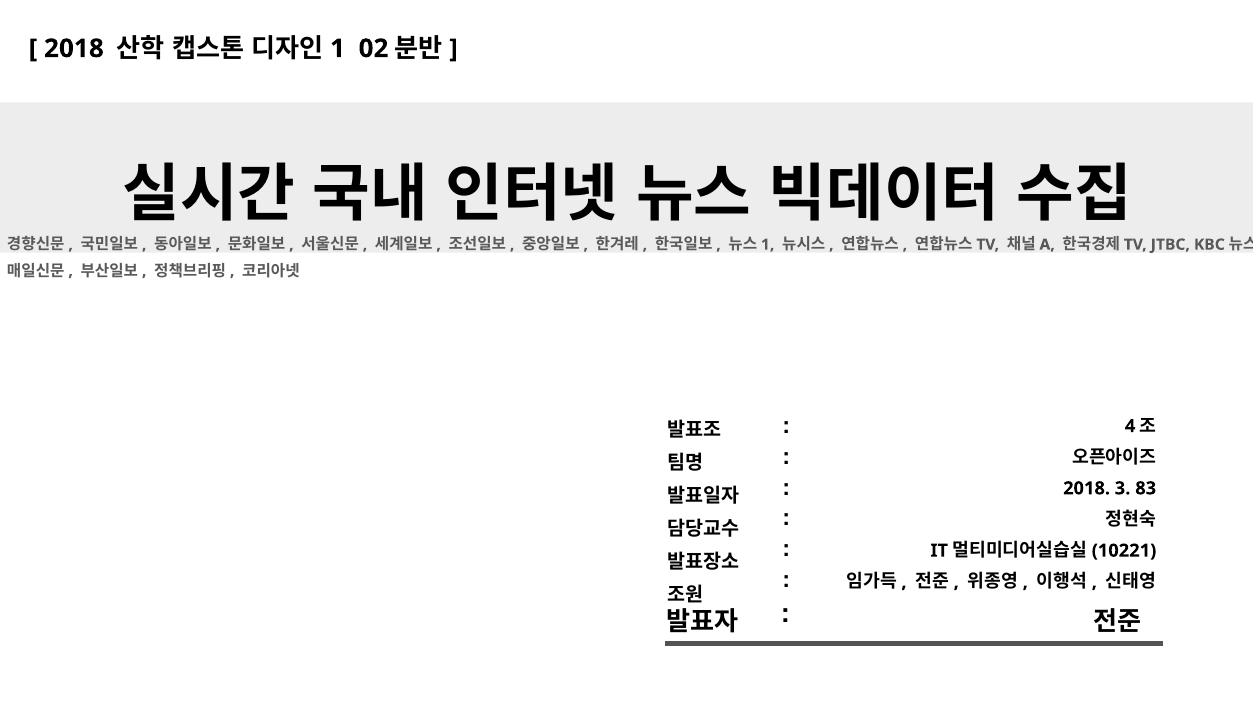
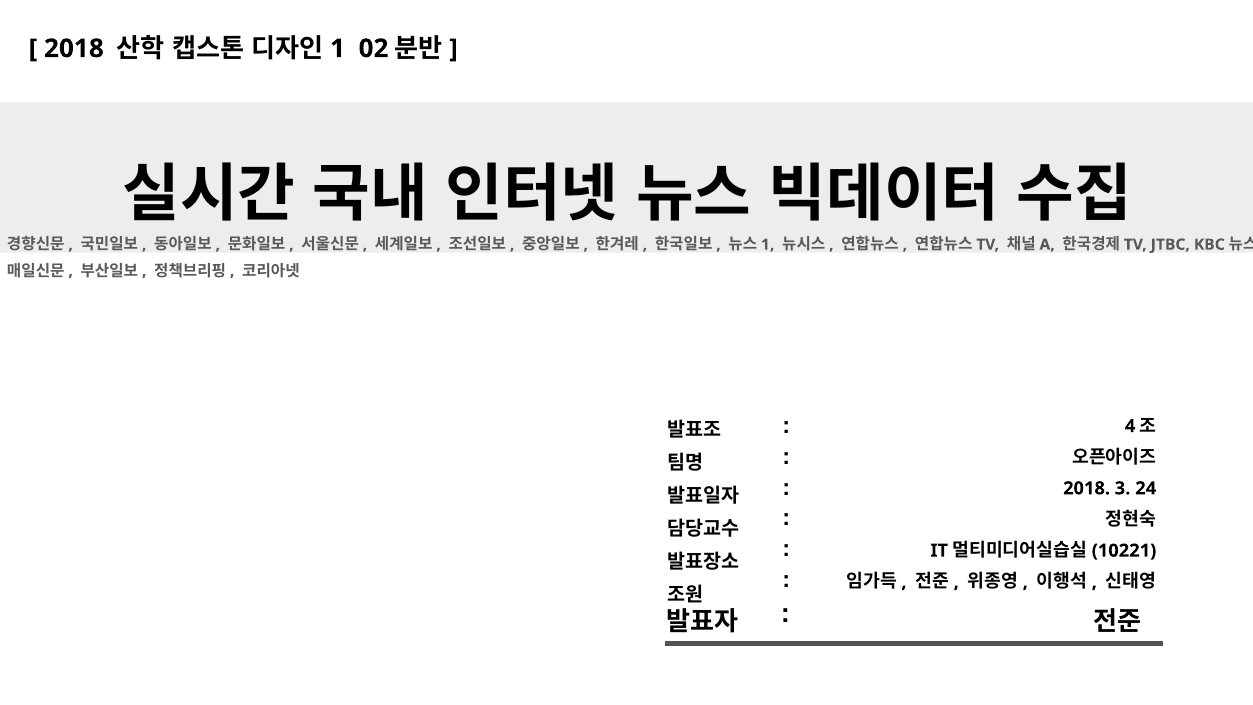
3 83: 83 -> 24 (1146, 488)
